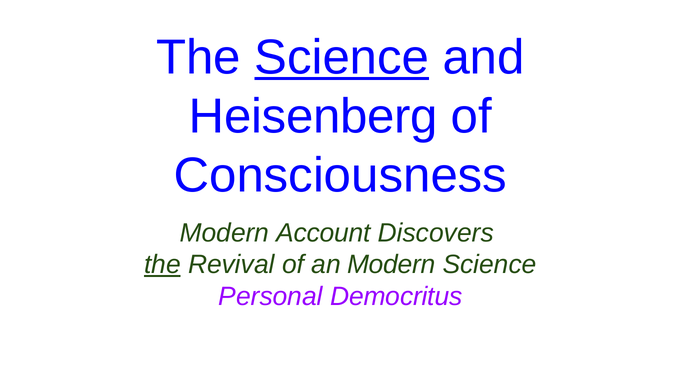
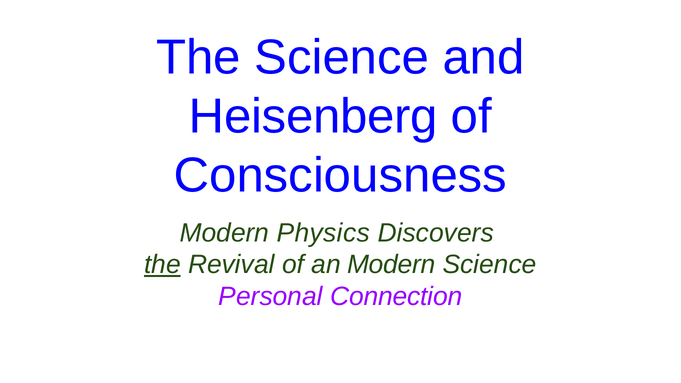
Science underline: present -> none (342, 57)
Account: Account -> Physics (323, 233)
Democritus: Democritus -> Connection (396, 296)
